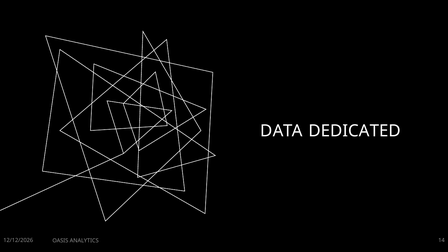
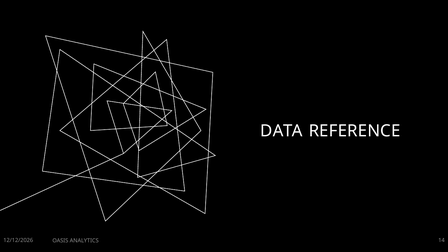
DEDICATED: DEDICATED -> REFERENCE (355, 131)
